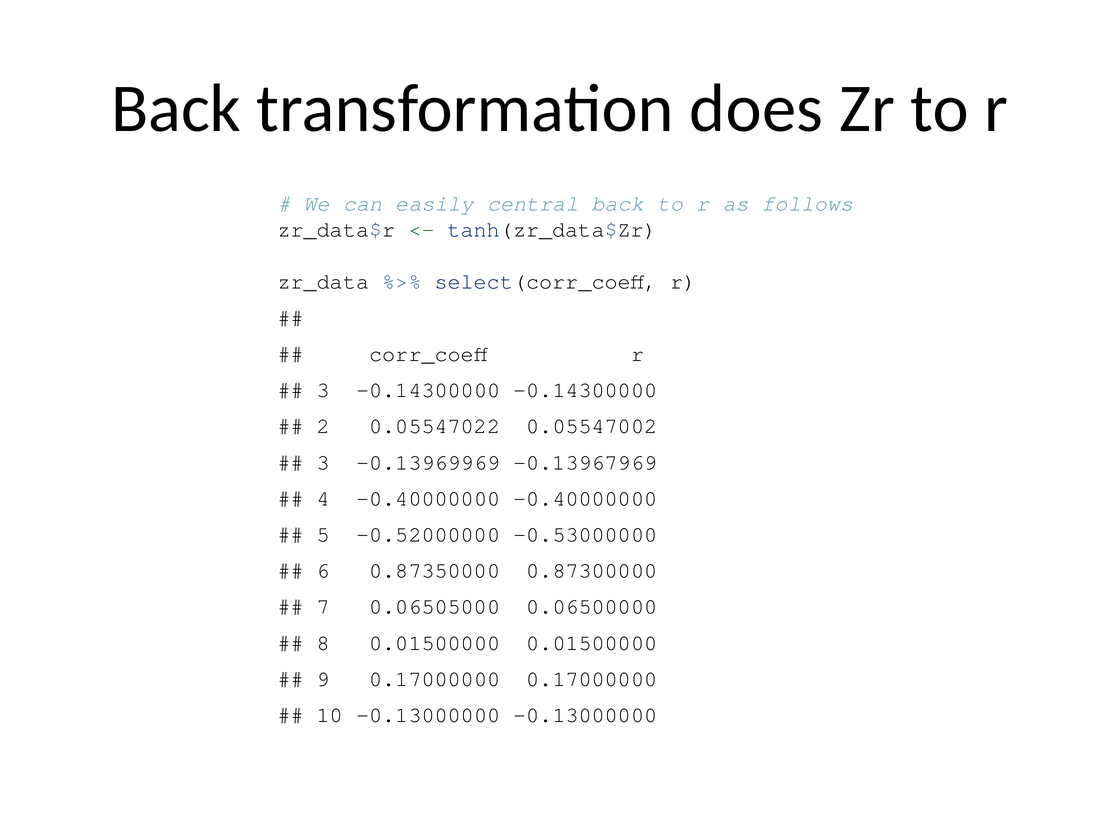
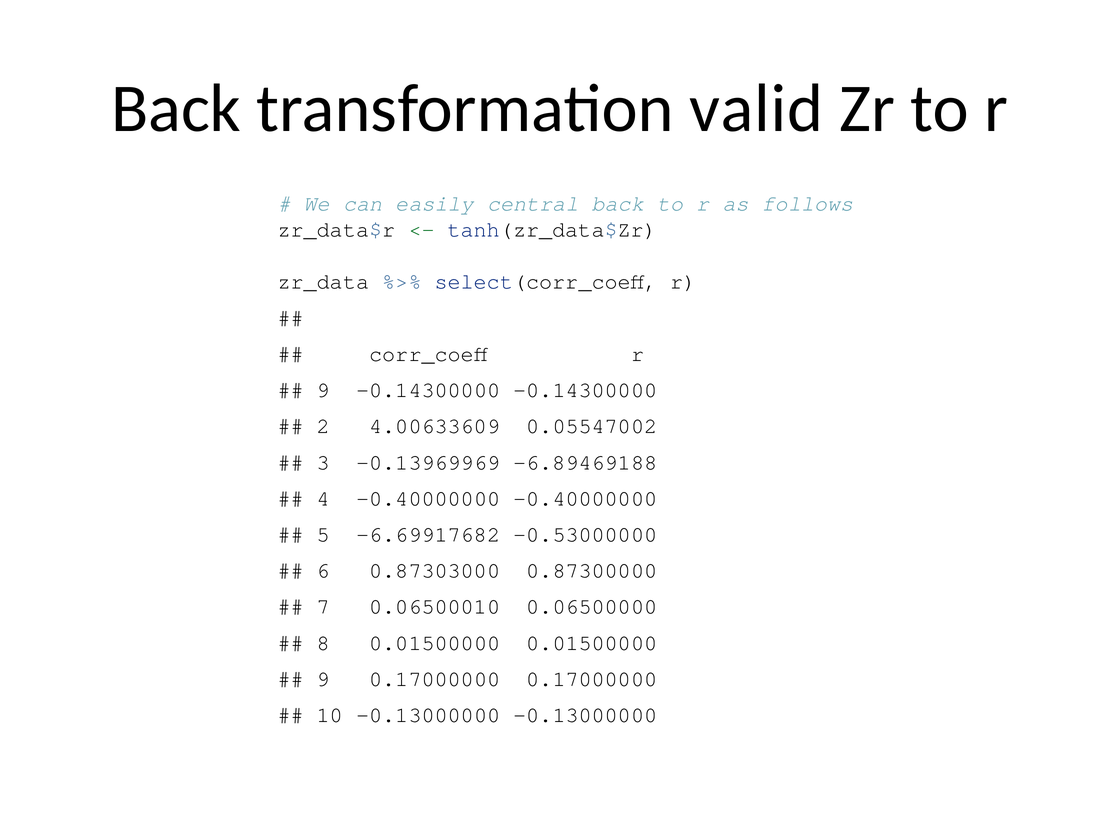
does: does -> valid (756, 108)
3: 3 -> 9 (323, 390)
0.05547022: 0.05547022 -> 4.00633609 (435, 426)
-0.13967969: -0.13967969 -> -6.89469188 (585, 462)
-0.52000000: -0.52000000 -> -6.69917682 (428, 535)
0.87350000: 0.87350000 -> 0.87303000 (435, 571)
0.06505000: 0.06505000 -> 0.06500010 (435, 607)
